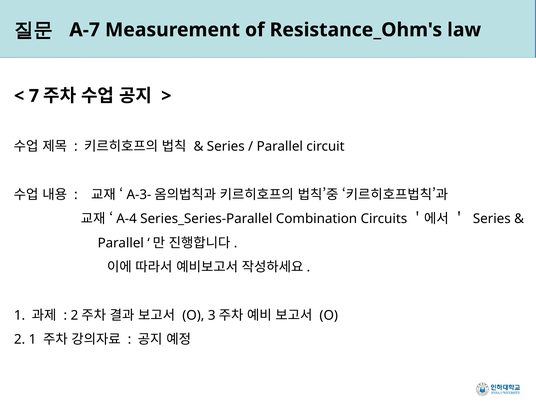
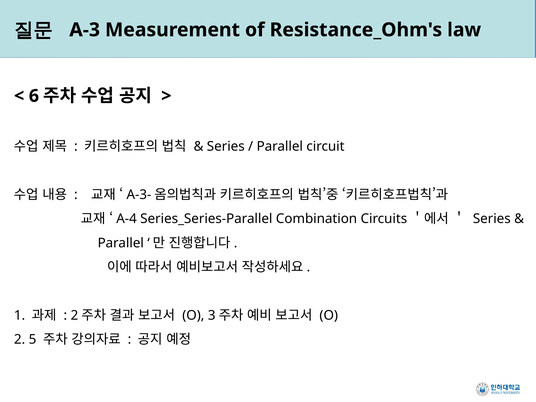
A-7: A-7 -> A-3 (85, 30)
7: 7 -> 6 (34, 96)
2 1: 1 -> 5 (33, 340)
